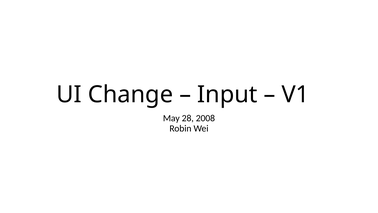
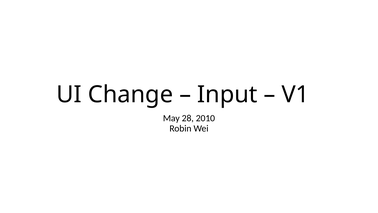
2008: 2008 -> 2010 (205, 118)
